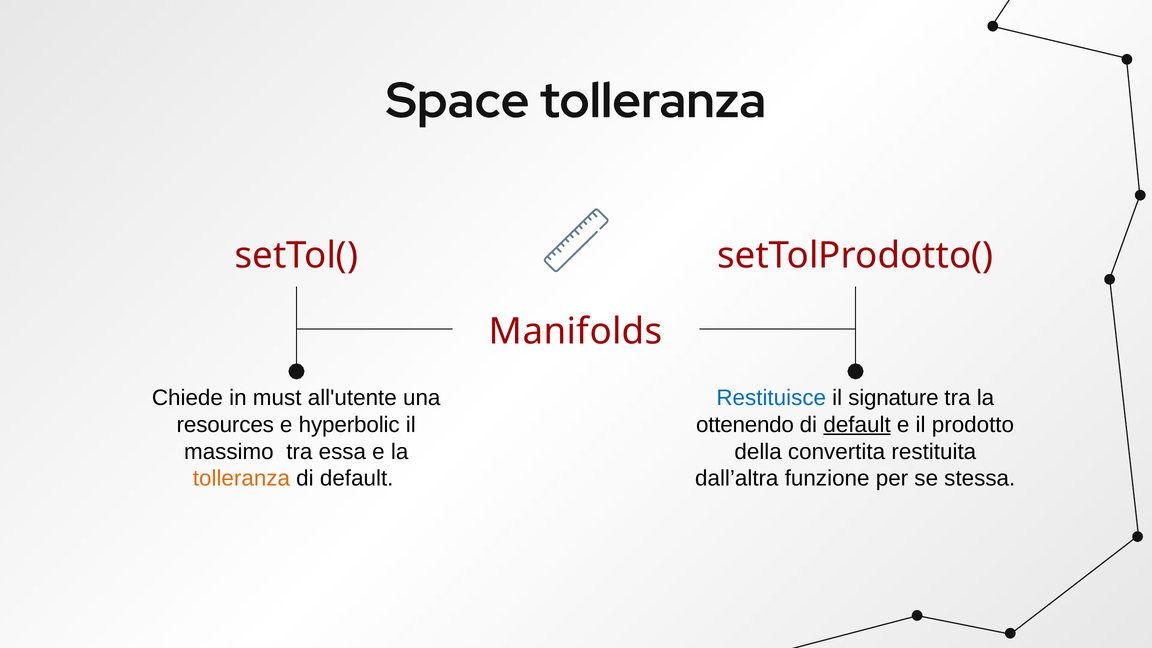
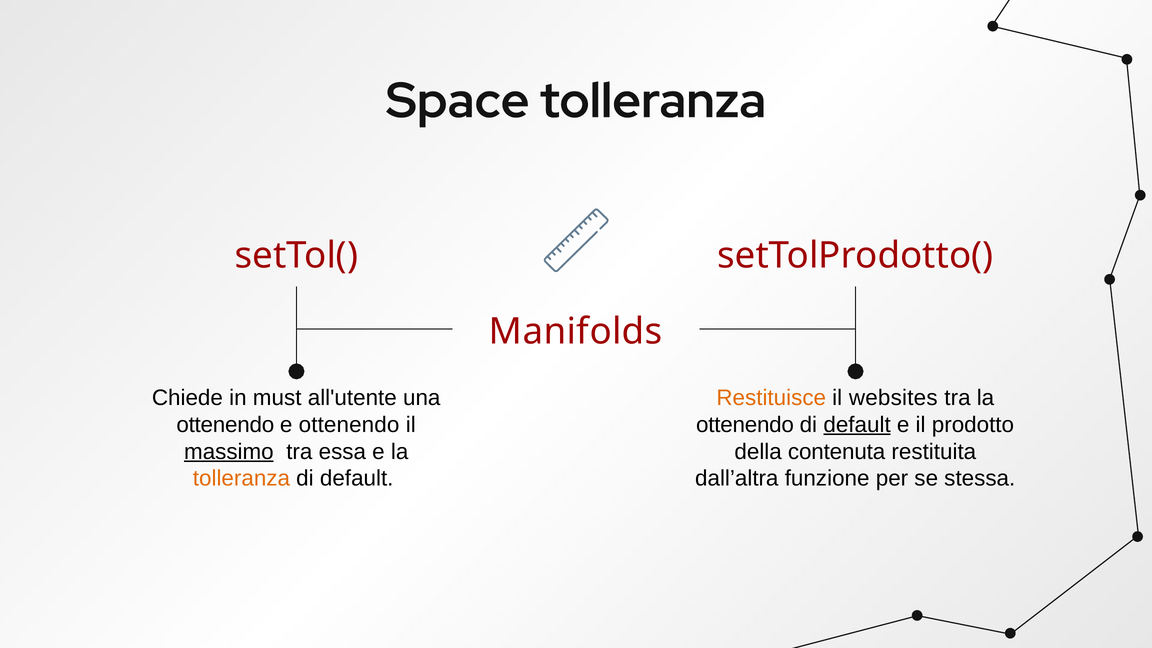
Restituisce colour: blue -> orange (771, 398)
signature: signature -> websites (893, 398)
resources: resources -> ottenendo (225, 425)
e hyperbolic: hyperbolic -> ottenendo (349, 425)
massimo underline: none -> present (229, 452)
convertita: convertita -> contenuta (837, 452)
